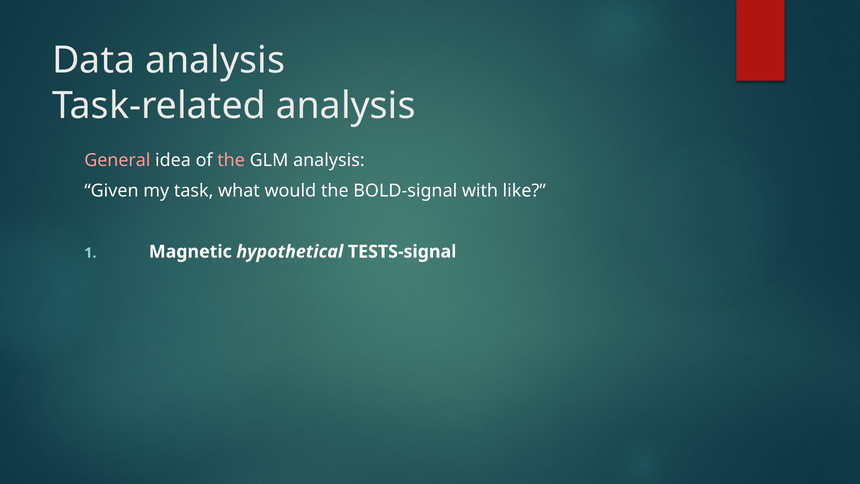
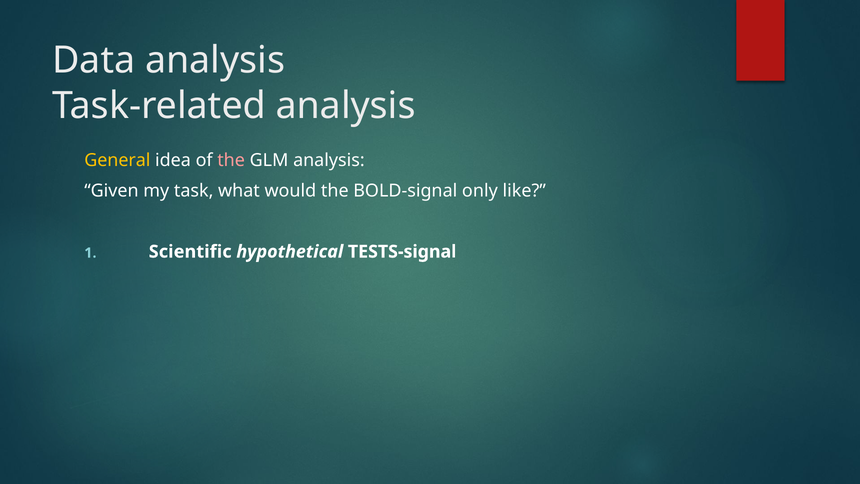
General colour: pink -> yellow (117, 160)
with: with -> only (480, 191)
Magnetic: Magnetic -> Scientific (190, 252)
